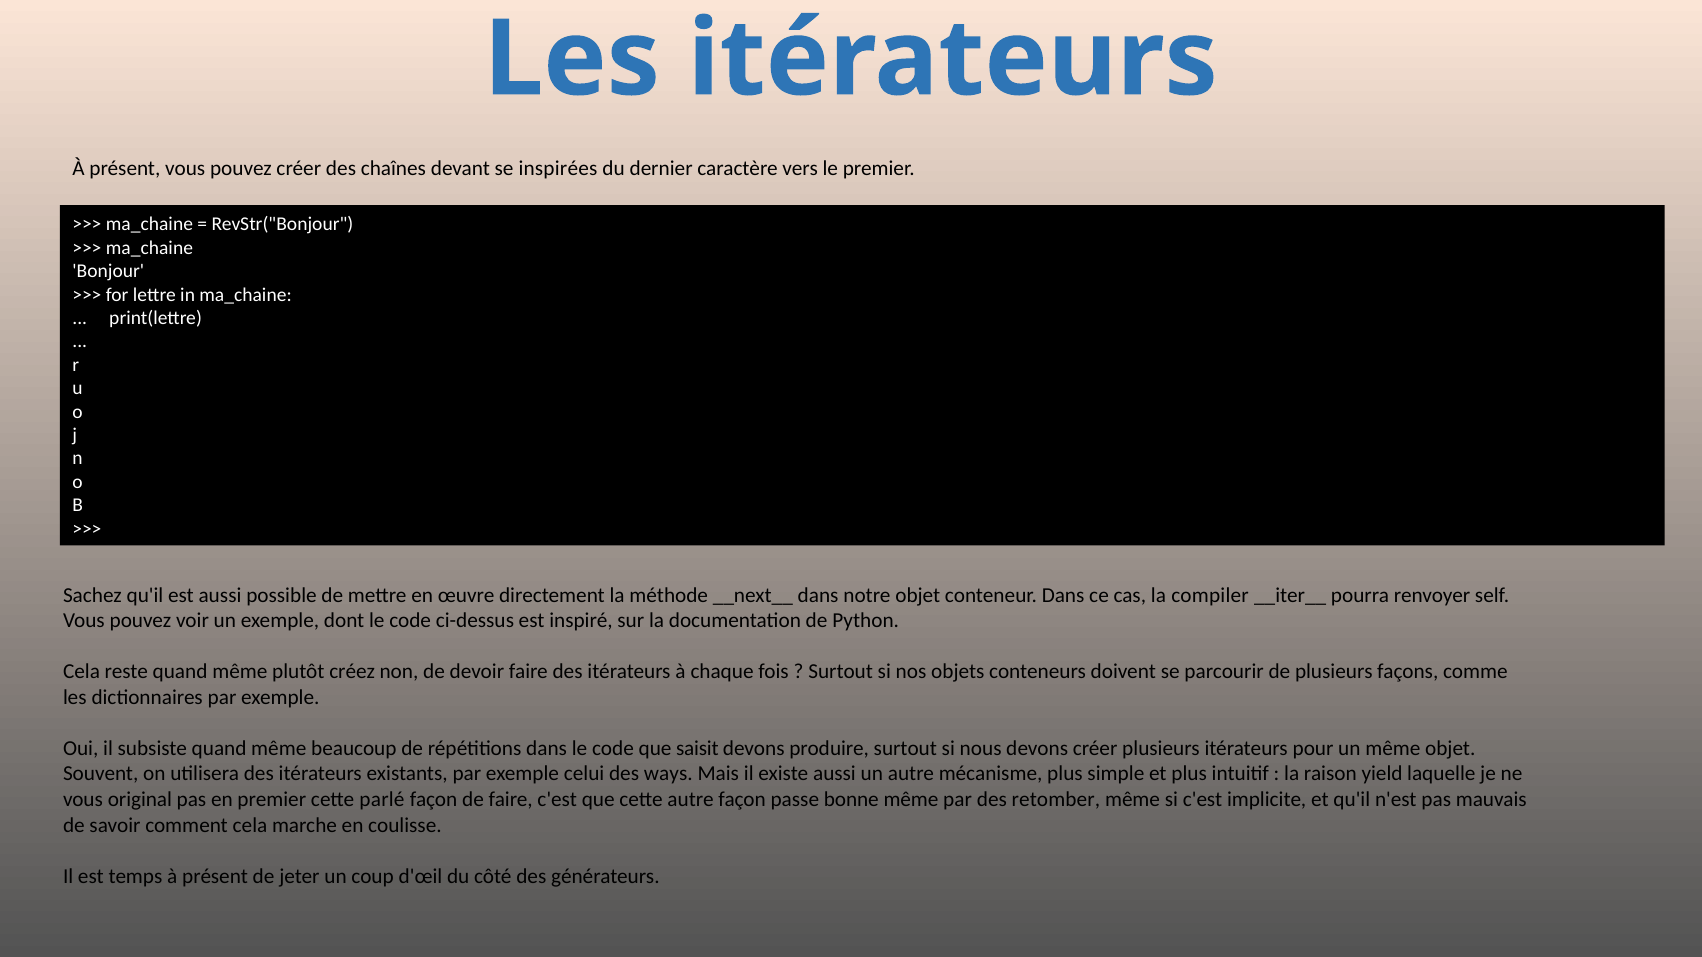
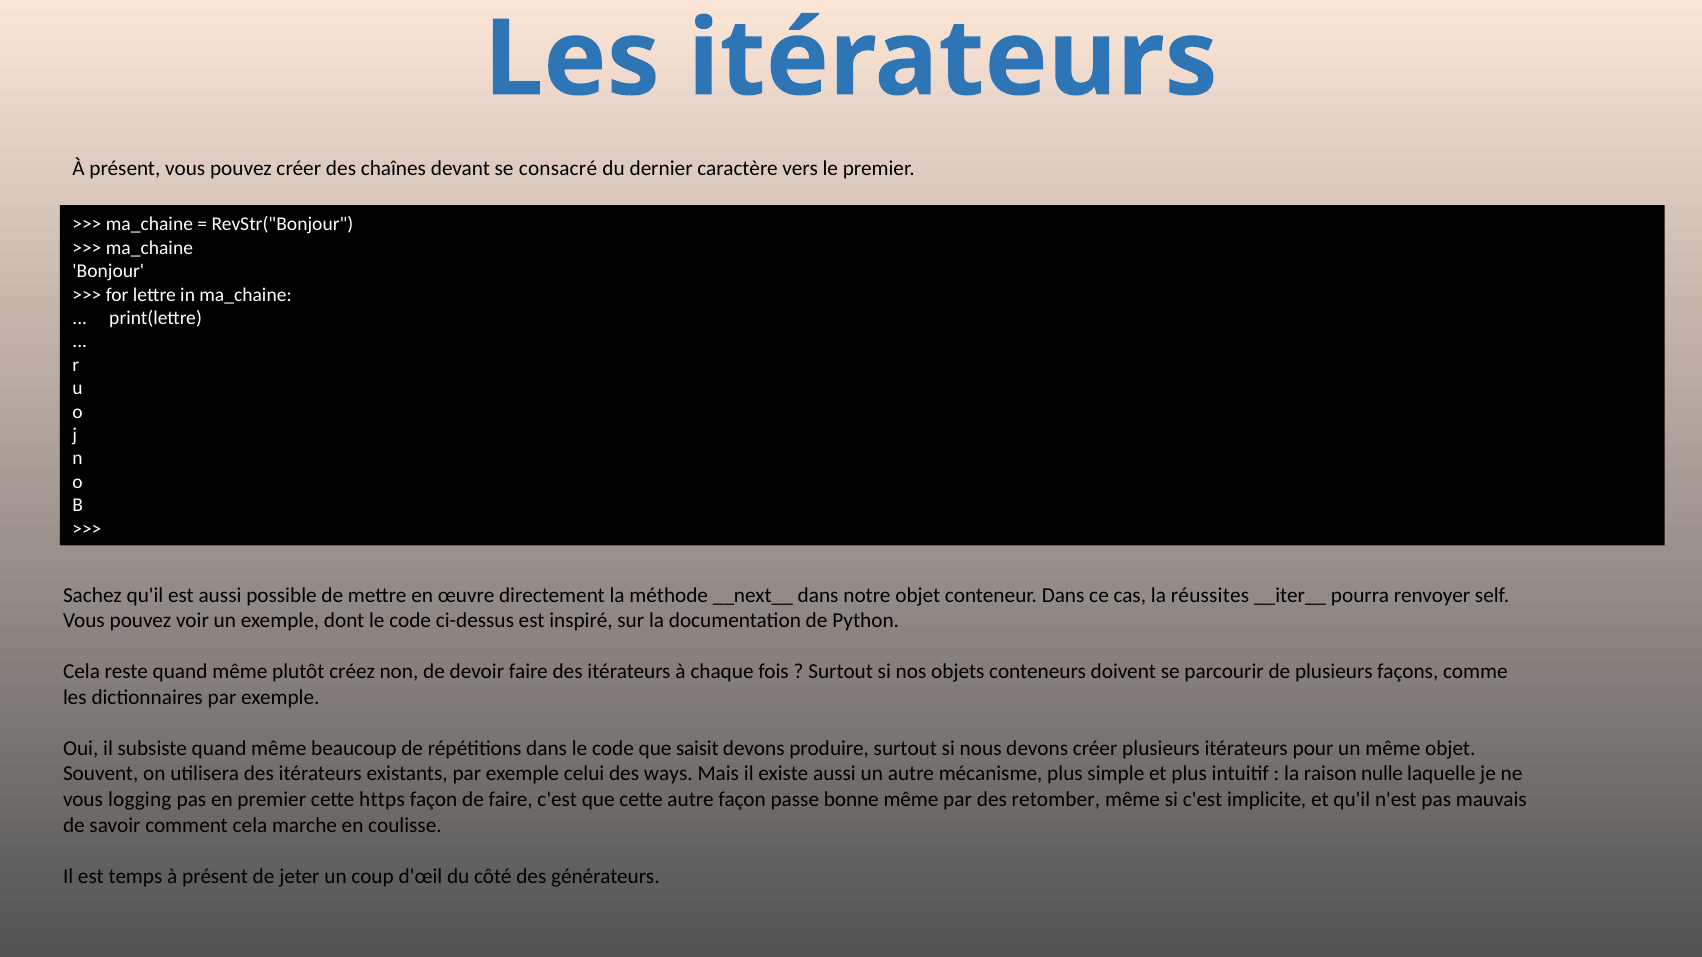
inspirées: inspirées -> consacré (558, 168)
compiler: compiler -> réussites (1210, 596)
yield: yield -> nulle (1382, 774)
original: original -> logging (140, 800)
parlé: parlé -> https (382, 800)
